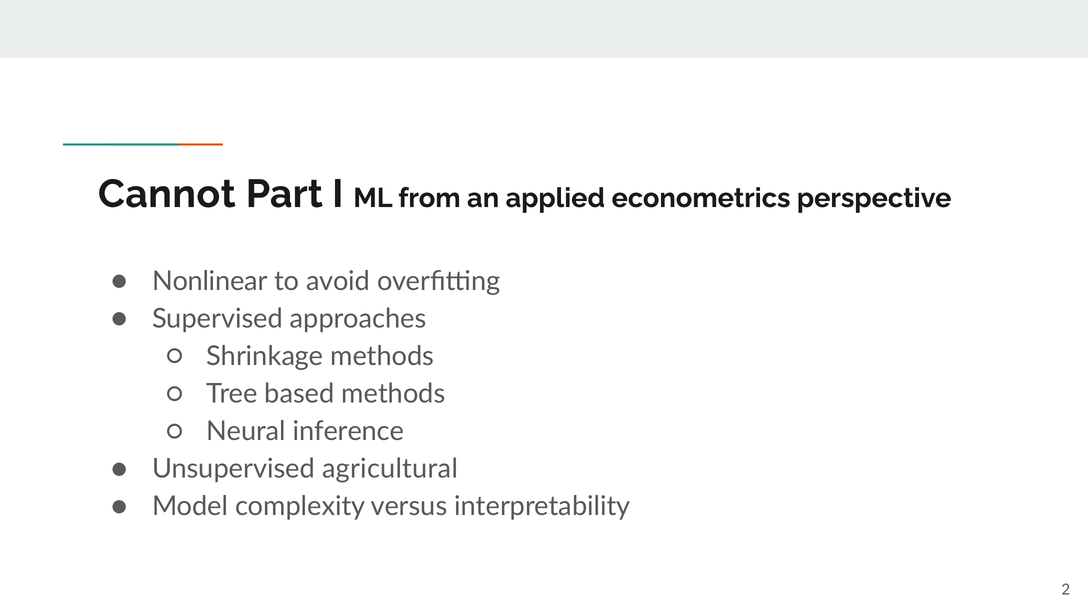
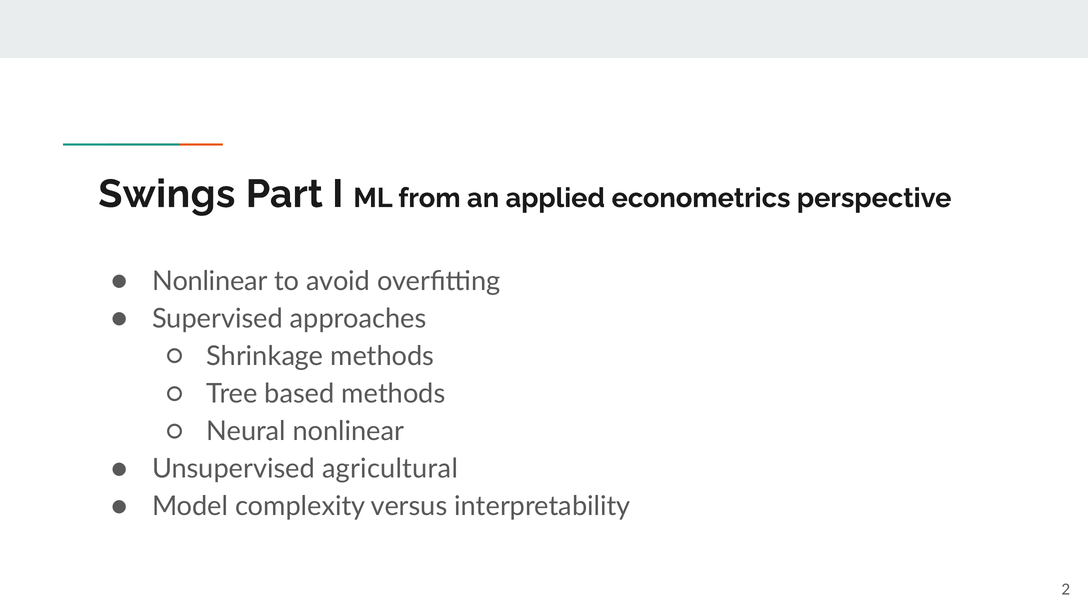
Cannot: Cannot -> Swings (167, 194)
Neural inference: inference -> nonlinear (348, 431)
